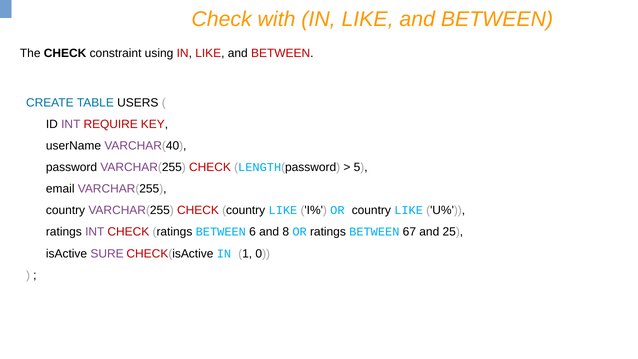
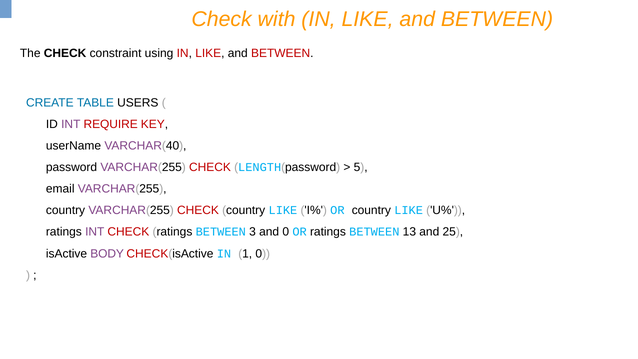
6: 6 -> 3 (253, 232)
and 8: 8 -> 0 (286, 232)
67: 67 -> 13 (409, 232)
SURE: SURE -> BODY (107, 253)
